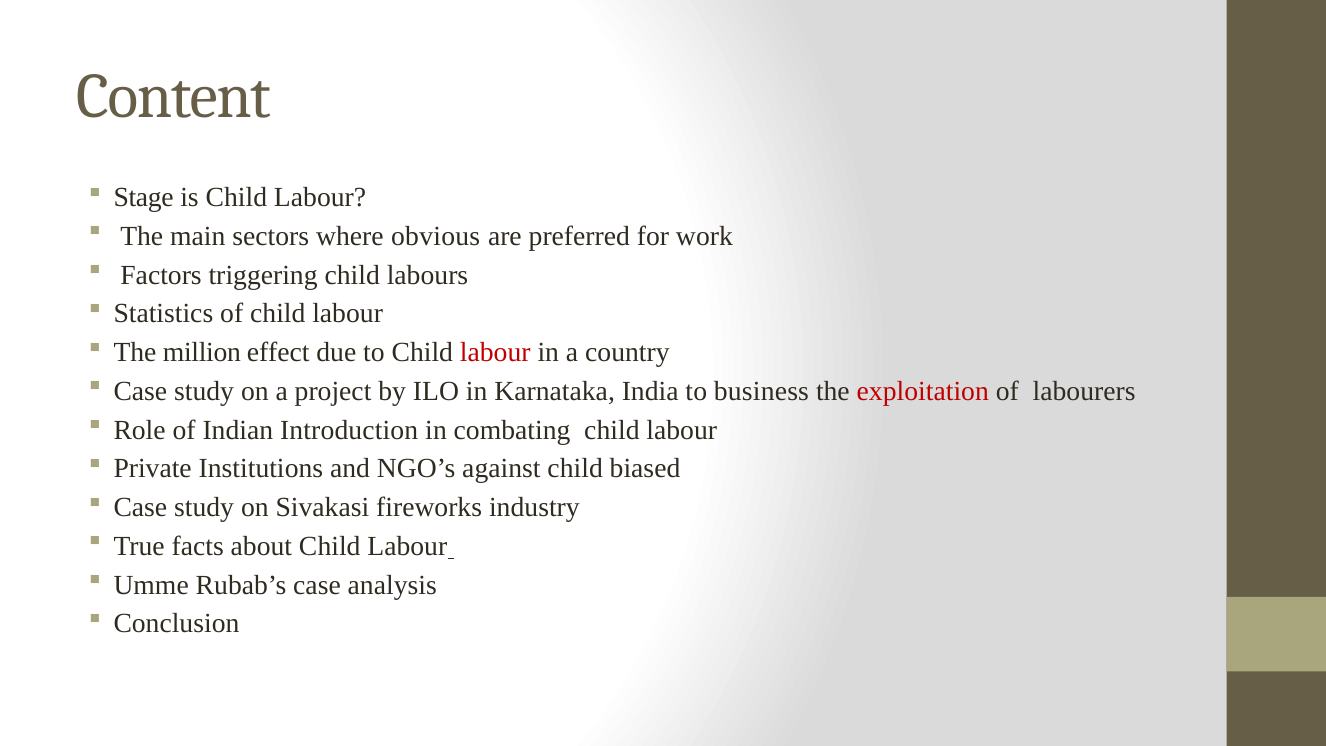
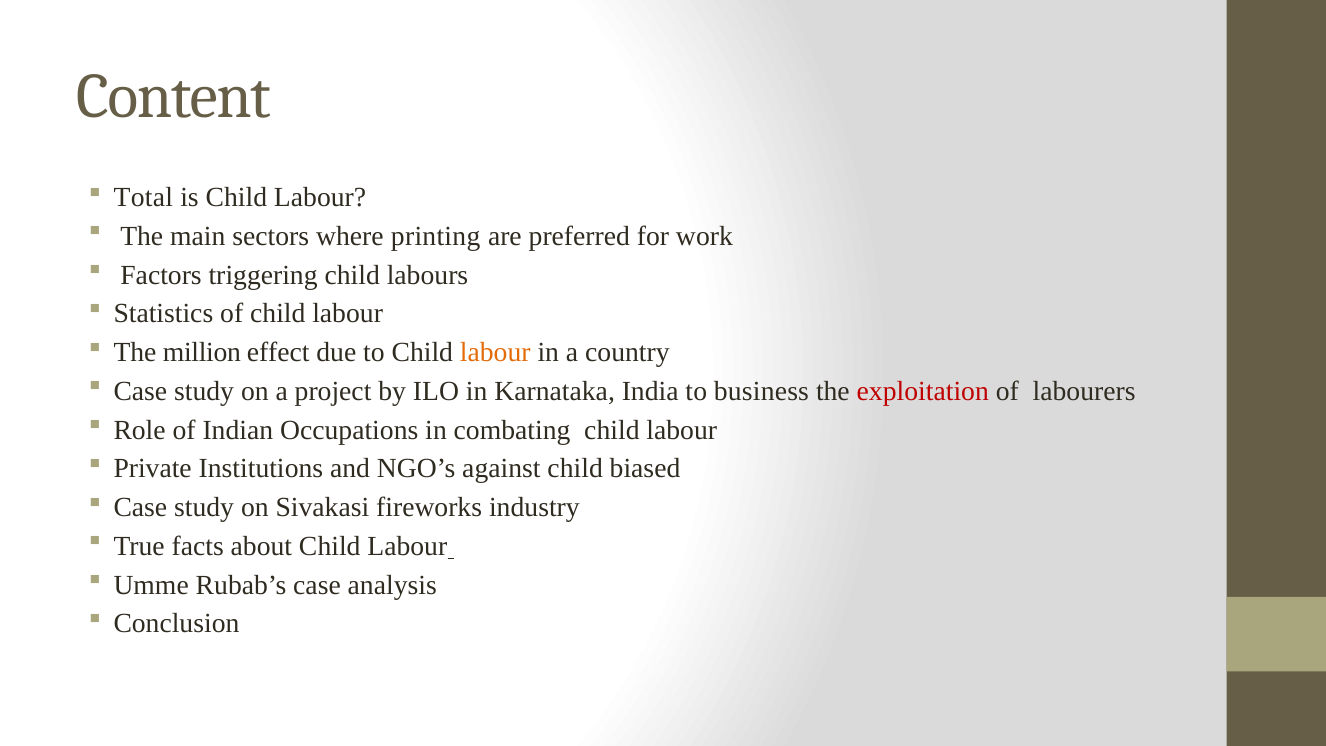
Stage: Stage -> Total (143, 198)
obvious: obvious -> printing (436, 236)
labour colour: red -> orange (495, 352)
Introduction: Introduction -> Occupations (349, 430)
